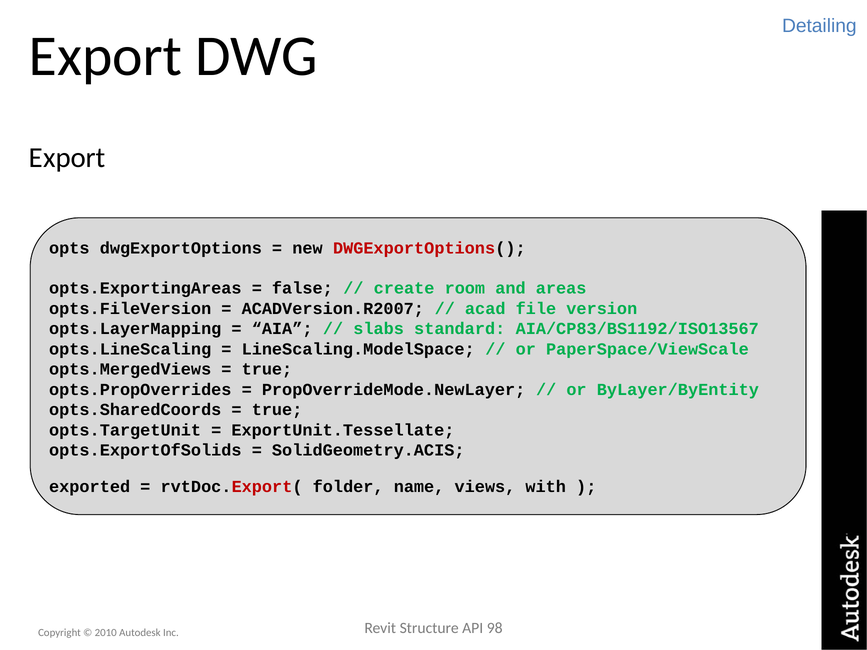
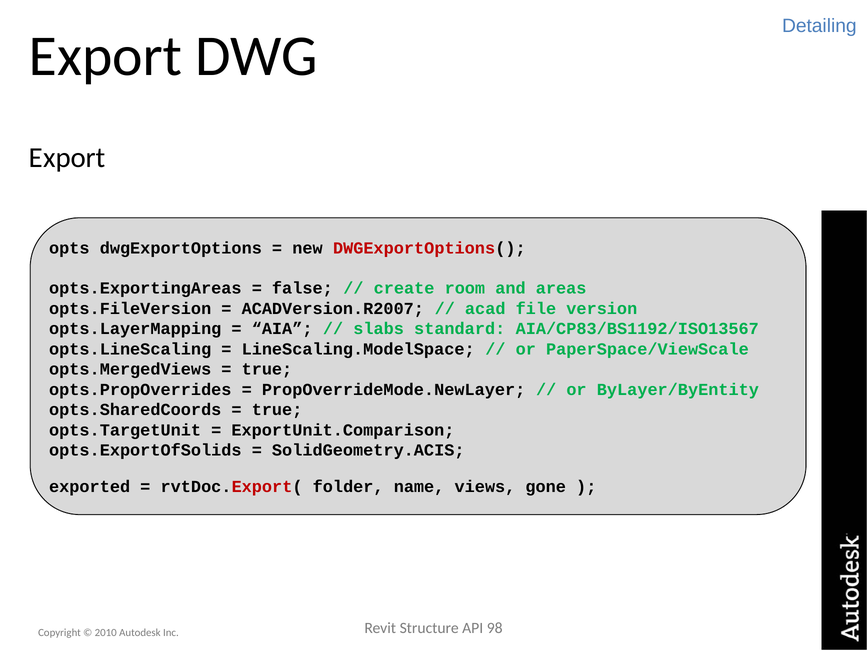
ExportUnit.Tessellate: ExportUnit.Tessellate -> ExportUnit.Comparison (343, 430)
with: with -> gone (546, 487)
